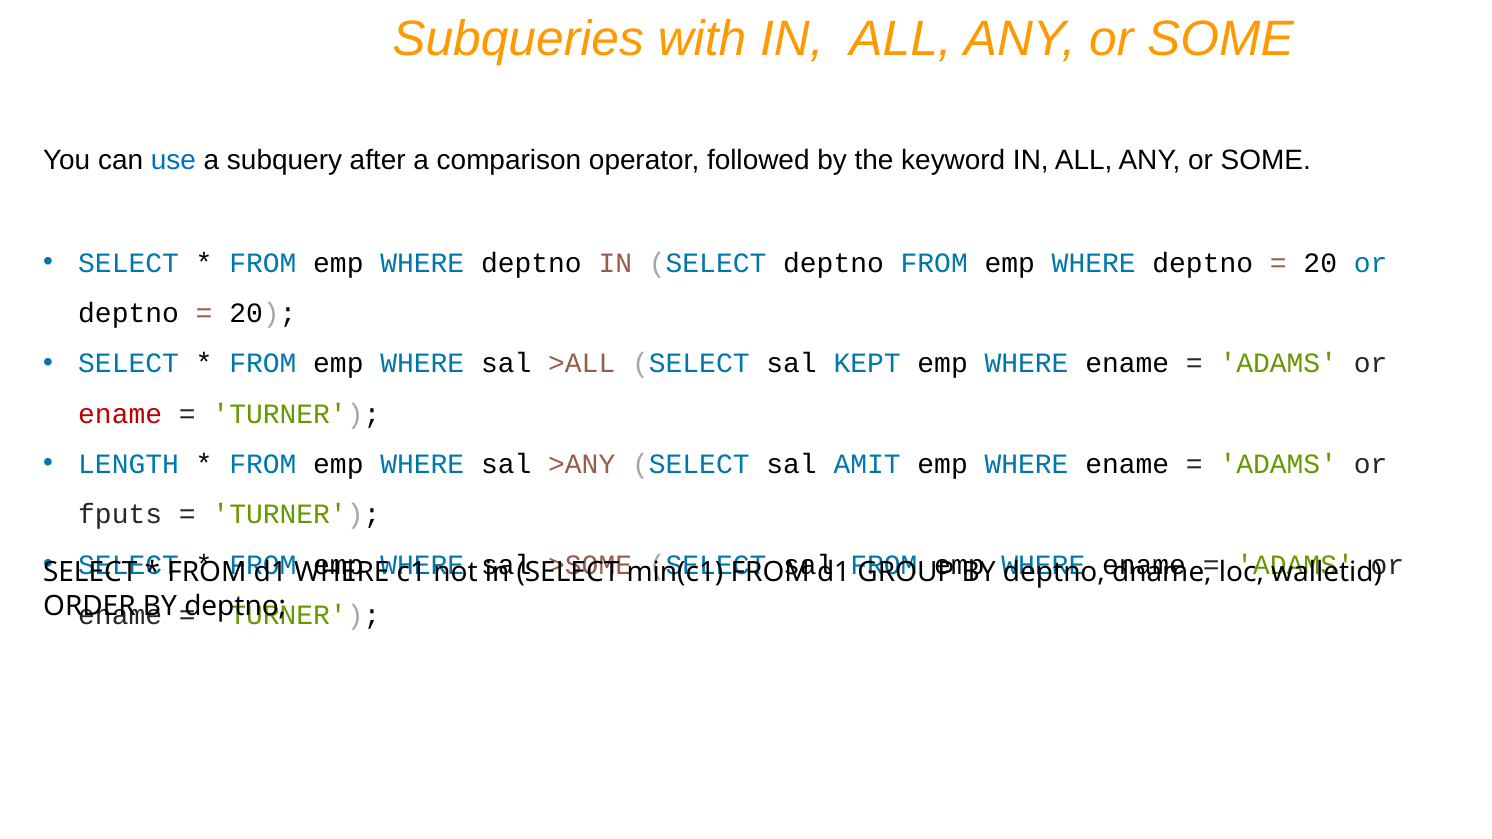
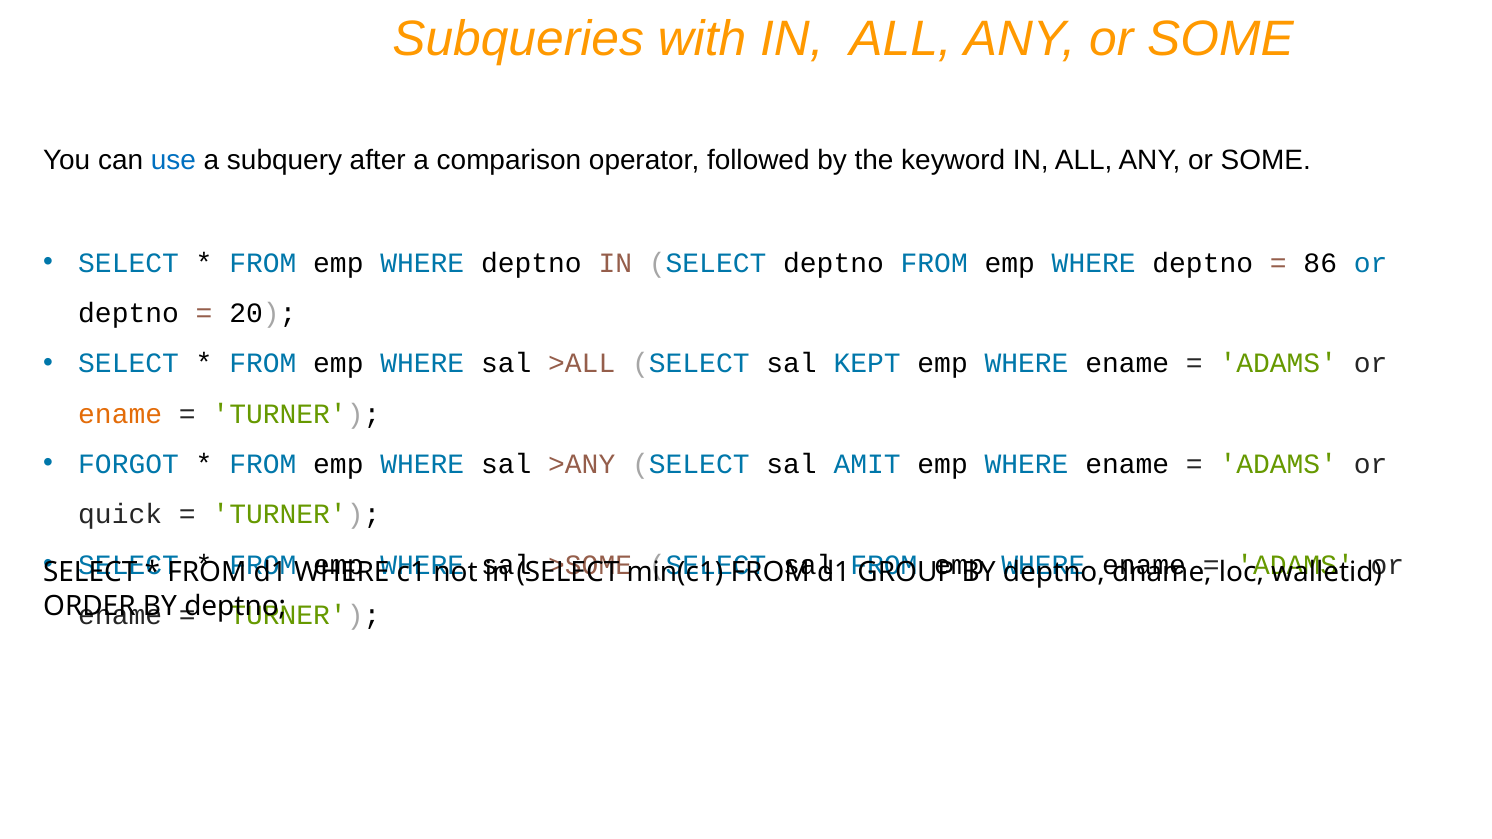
20: 20 -> 86 (1320, 263)
ename colour: red -> orange (120, 414)
LENGTH: LENGTH -> FORGOT (129, 464)
fputs: fputs -> quick (120, 515)
